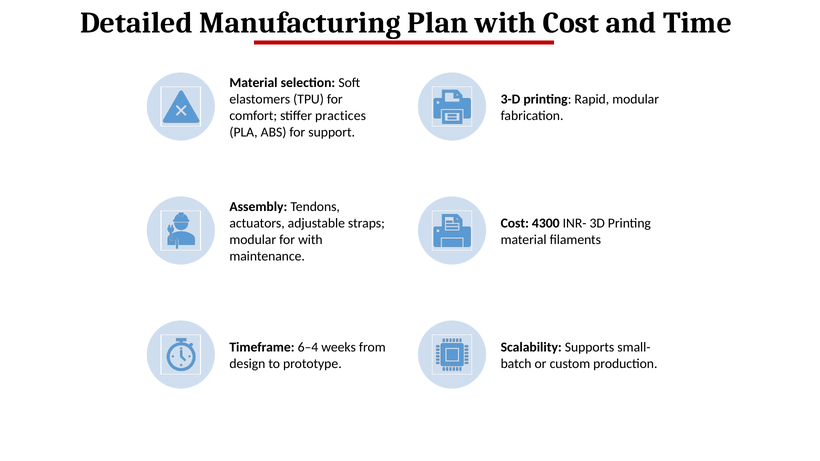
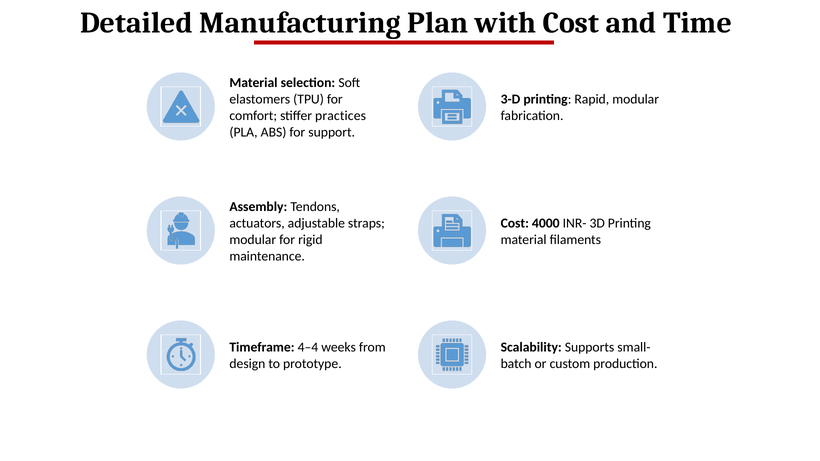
4300: 4300 -> 4000 (546, 223)
for with: with -> rigid (310, 240)
6–4: 6–4 -> 4–4 (308, 347)
